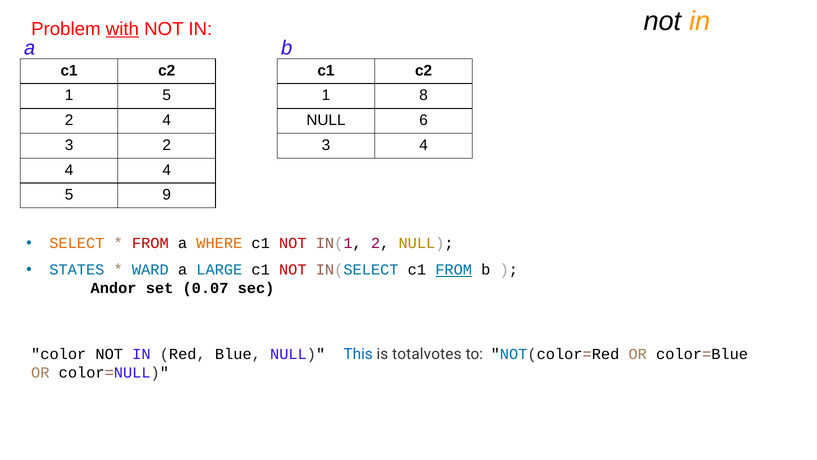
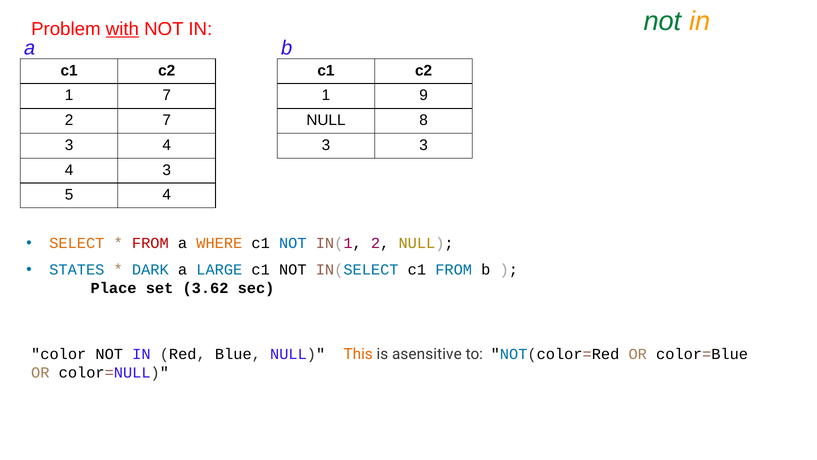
not colour: black -> green (663, 21)
1 5: 5 -> 7 (167, 95)
8: 8 -> 9 (424, 95)
4: 4 -> 7 (167, 120)
6: 6 -> 8 (424, 120)
3 2: 2 -> 4 (167, 145)
3 4: 4 -> 3 (424, 145)
4 4: 4 -> 3 (167, 170)
5 9: 9 -> 4 (167, 195)
NOT colour: red -> blue (293, 243)
WARD: WARD -> DARK (150, 270)
NOT colour: red -> black (293, 270)
FROM underline: present -> none (454, 270)
Andor: Andor -> Place (114, 288)
0.07: 0.07 -> 3.62 (205, 288)
This colour: blue -> orange (358, 354)
totalvotes: totalvotes -> asensitive (427, 354)
